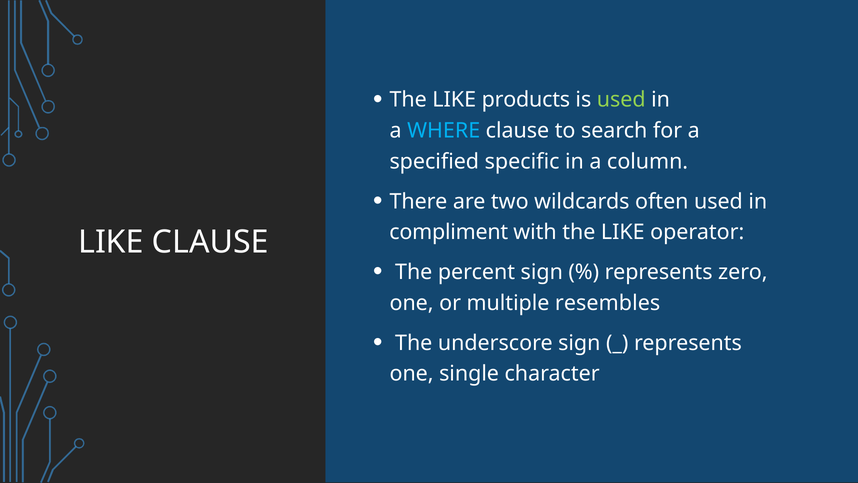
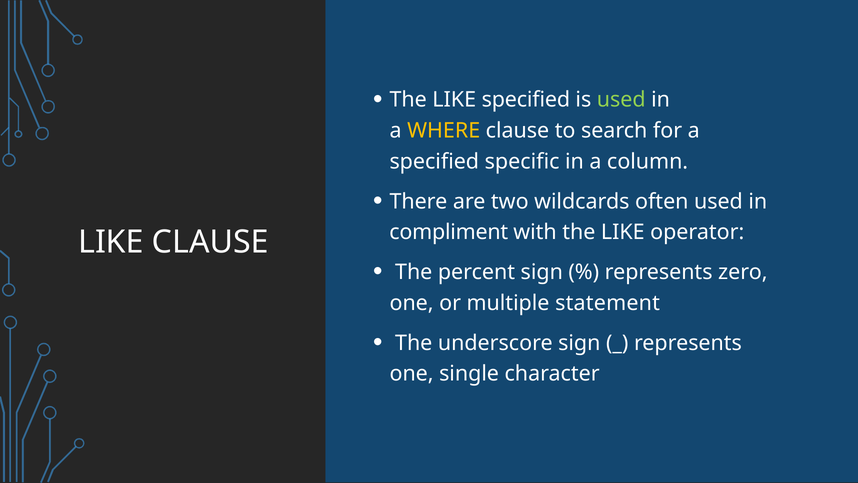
LIKE products: products -> specified (526, 100)
WHERE colour: light blue -> yellow (444, 131)
resembles: resembles -> statement (608, 303)
